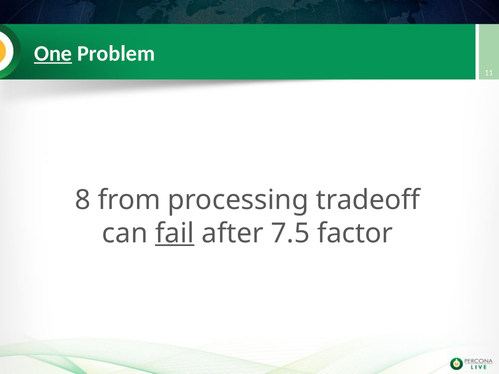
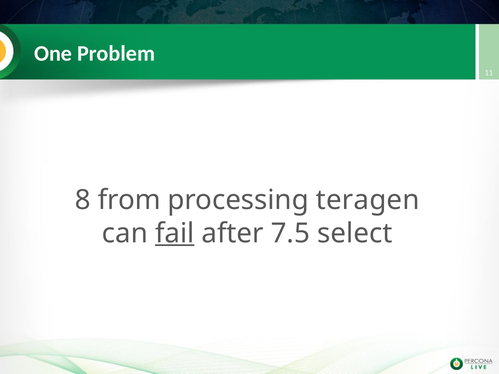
One underline: present -> none (53, 54)
tradeoff: tradeoff -> teragen (368, 200)
factor: factor -> select (355, 234)
